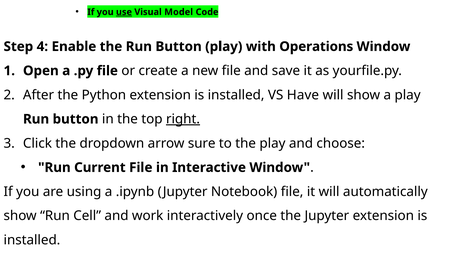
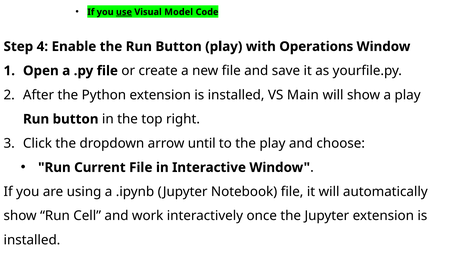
Have: Have -> Main (303, 95)
right underline: present -> none (183, 119)
sure: sure -> until (202, 143)
